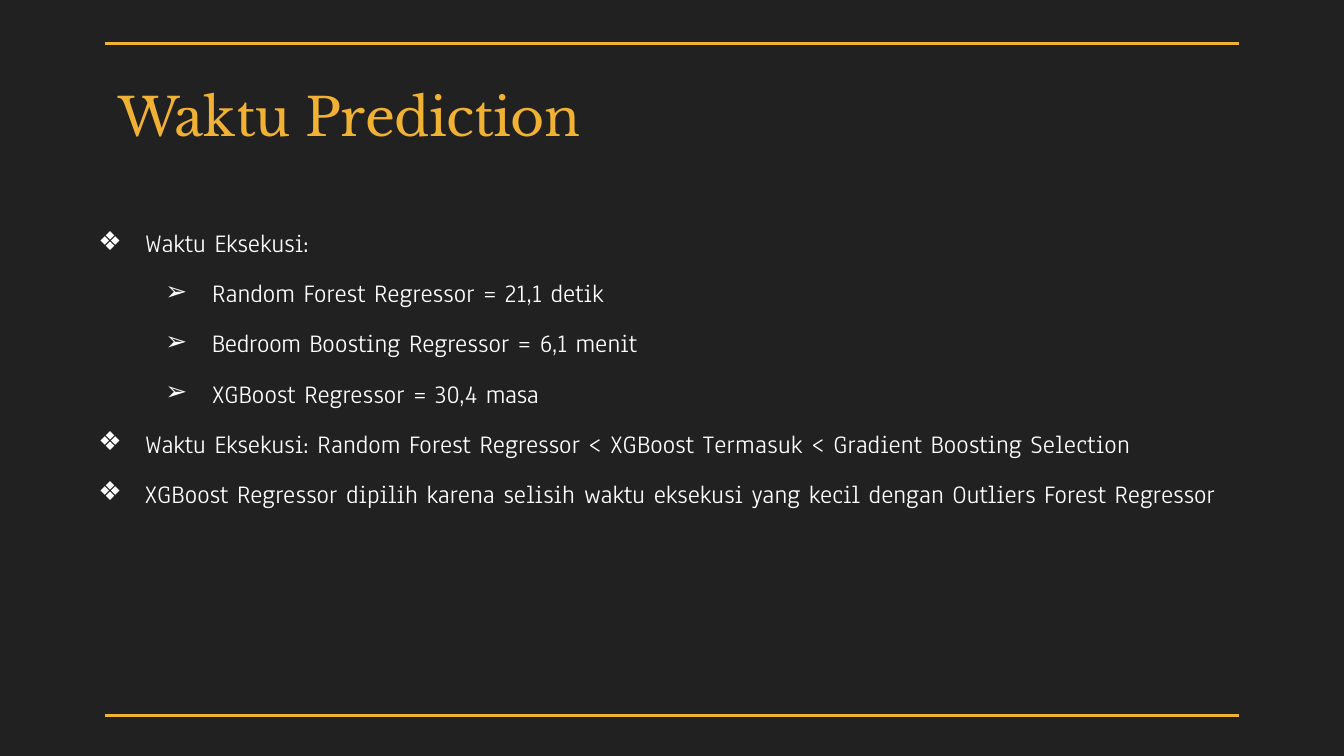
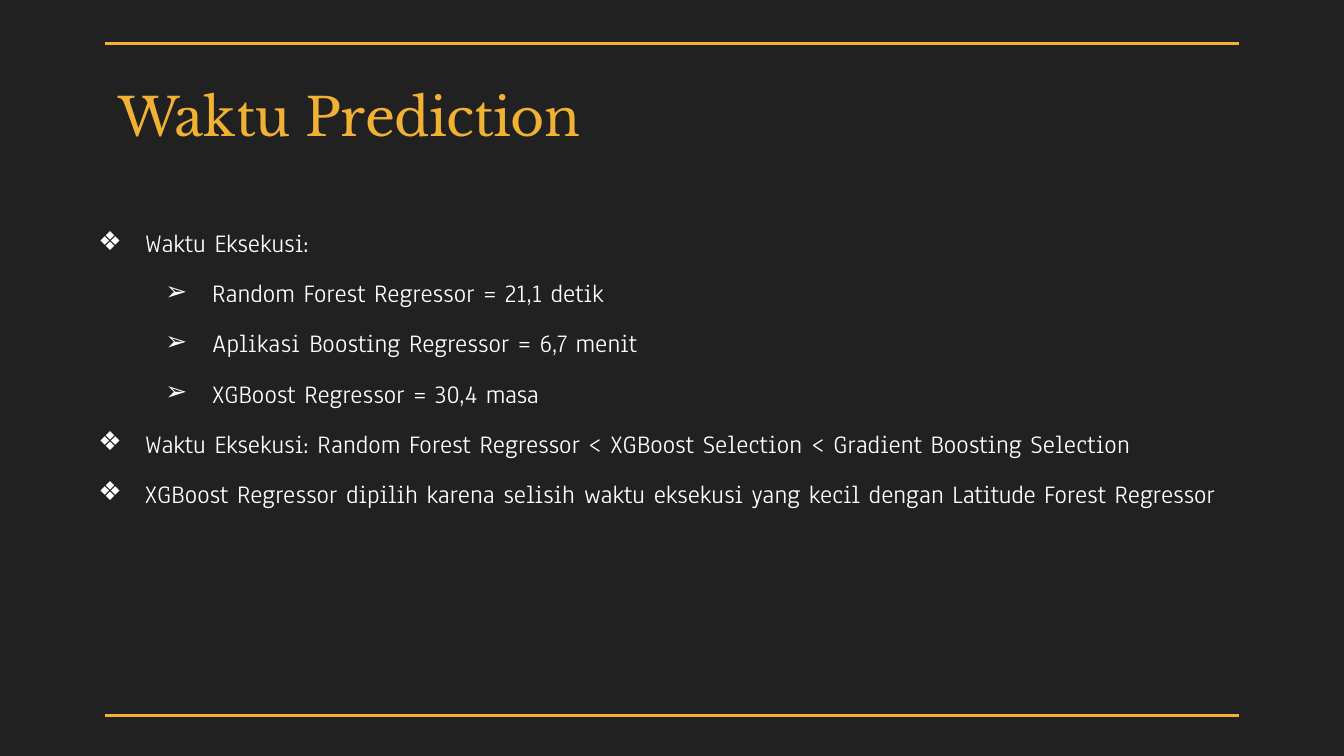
Bedroom: Bedroom -> Aplikasi (256, 344)
6,1: 6,1 -> 6,7 (553, 344)
XGBoost Termasuk: Termasuk -> Selection (753, 444)
Outliers: Outliers -> Latitude (994, 495)
